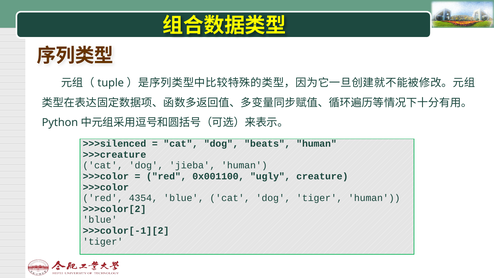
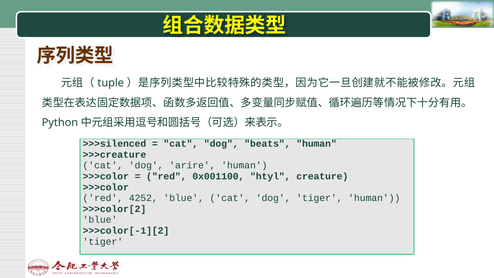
jieba: jieba -> arire (192, 165)
ugly: ugly -> htyl (270, 176)
4354: 4354 -> 4252 (143, 198)
